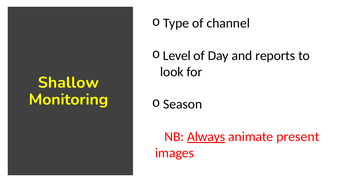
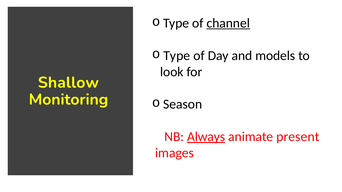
channel underline: none -> present (228, 23)
Level: Level -> Type (177, 56)
reports: reports -> models (275, 56)
